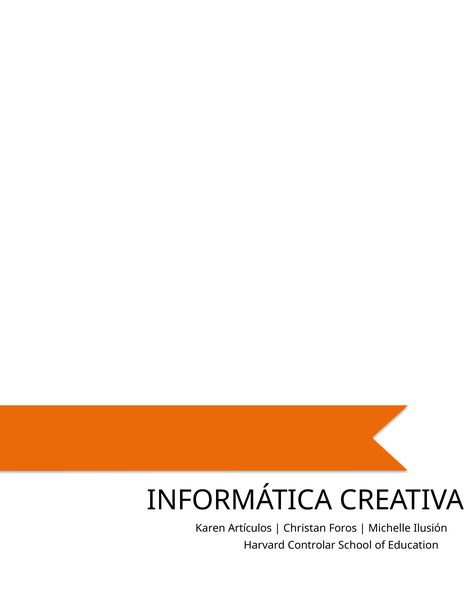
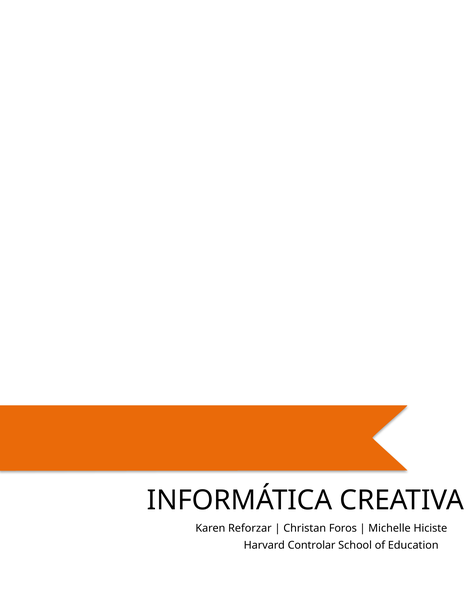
Artículos: Artículos -> Reforzar (250, 528)
Ilusión: Ilusión -> Hiciste (430, 528)
